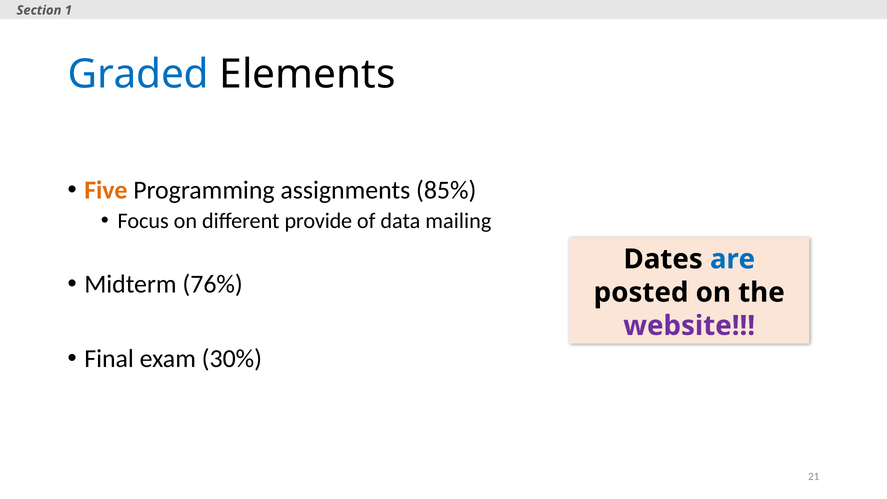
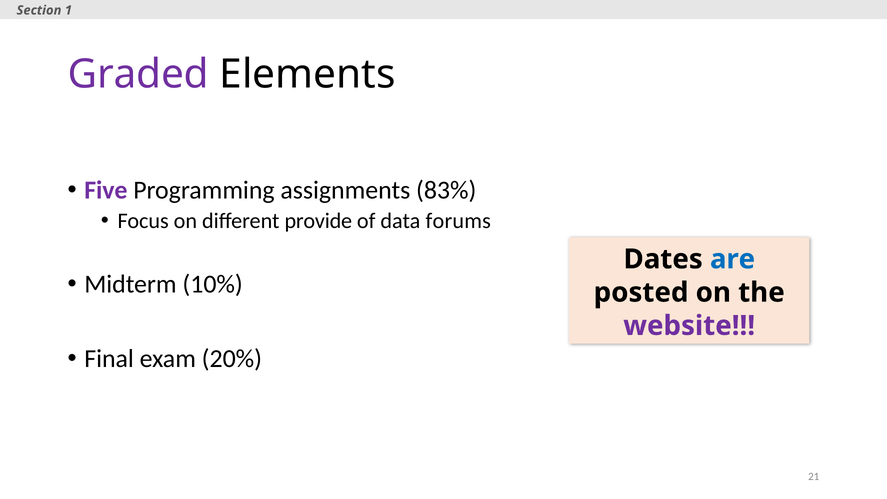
Graded colour: blue -> purple (138, 75)
Five colour: orange -> purple (106, 190)
85%: 85% -> 83% (446, 190)
mailing: mailing -> forums (458, 221)
76%: 76% -> 10% (213, 284)
30%: 30% -> 20% (232, 359)
